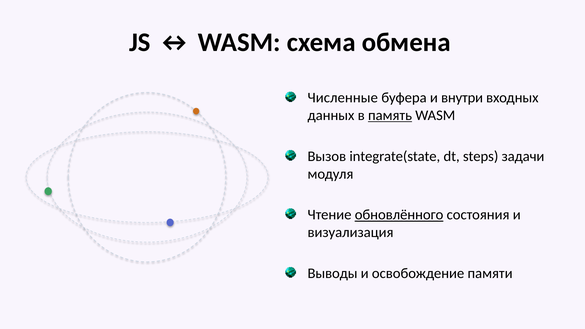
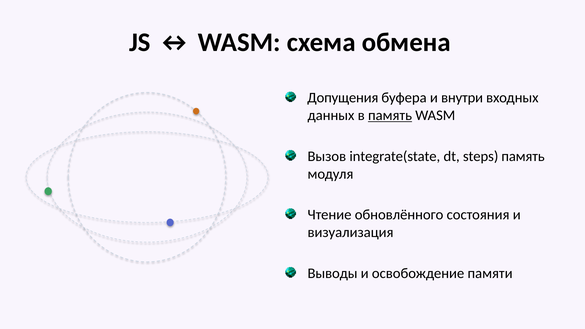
Численные: Численные -> Допущения (343, 98)
steps задачи: задачи -> память (523, 156)
обновлённого underline: present -> none (399, 215)
